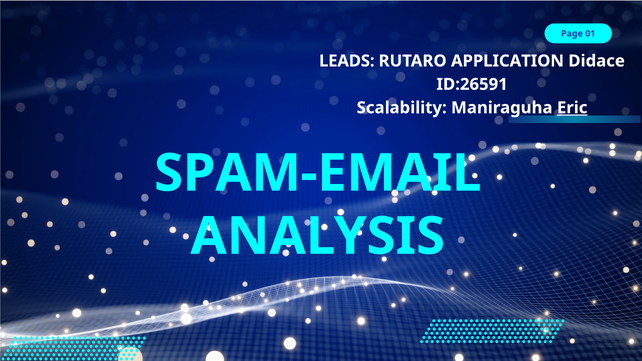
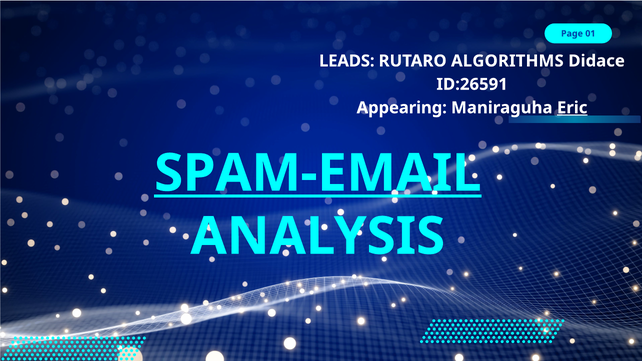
APPLICATION: APPLICATION -> ALGORITHMS (507, 61)
Scalability: Scalability -> Appearing (402, 108)
SPAM-EMAIL underline: none -> present (318, 173)
